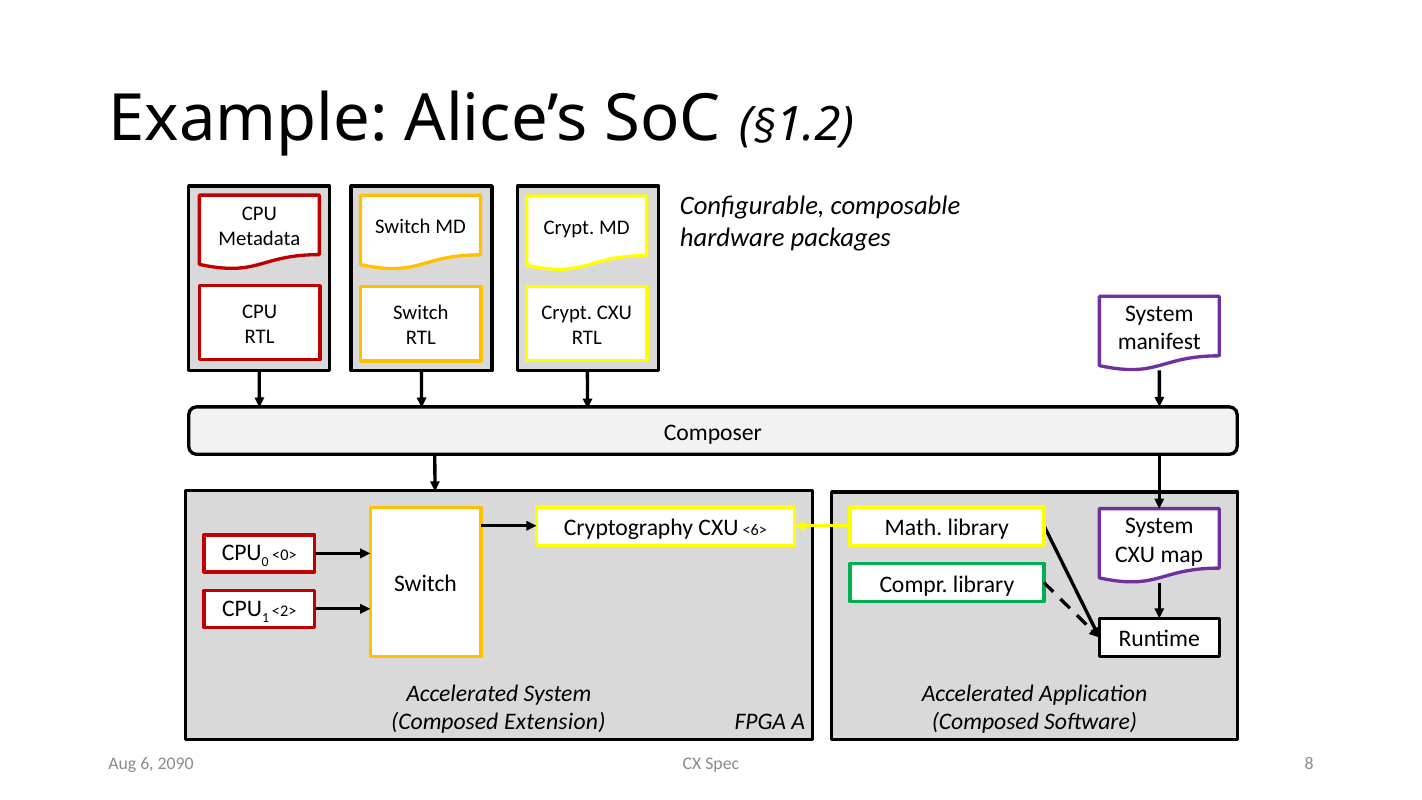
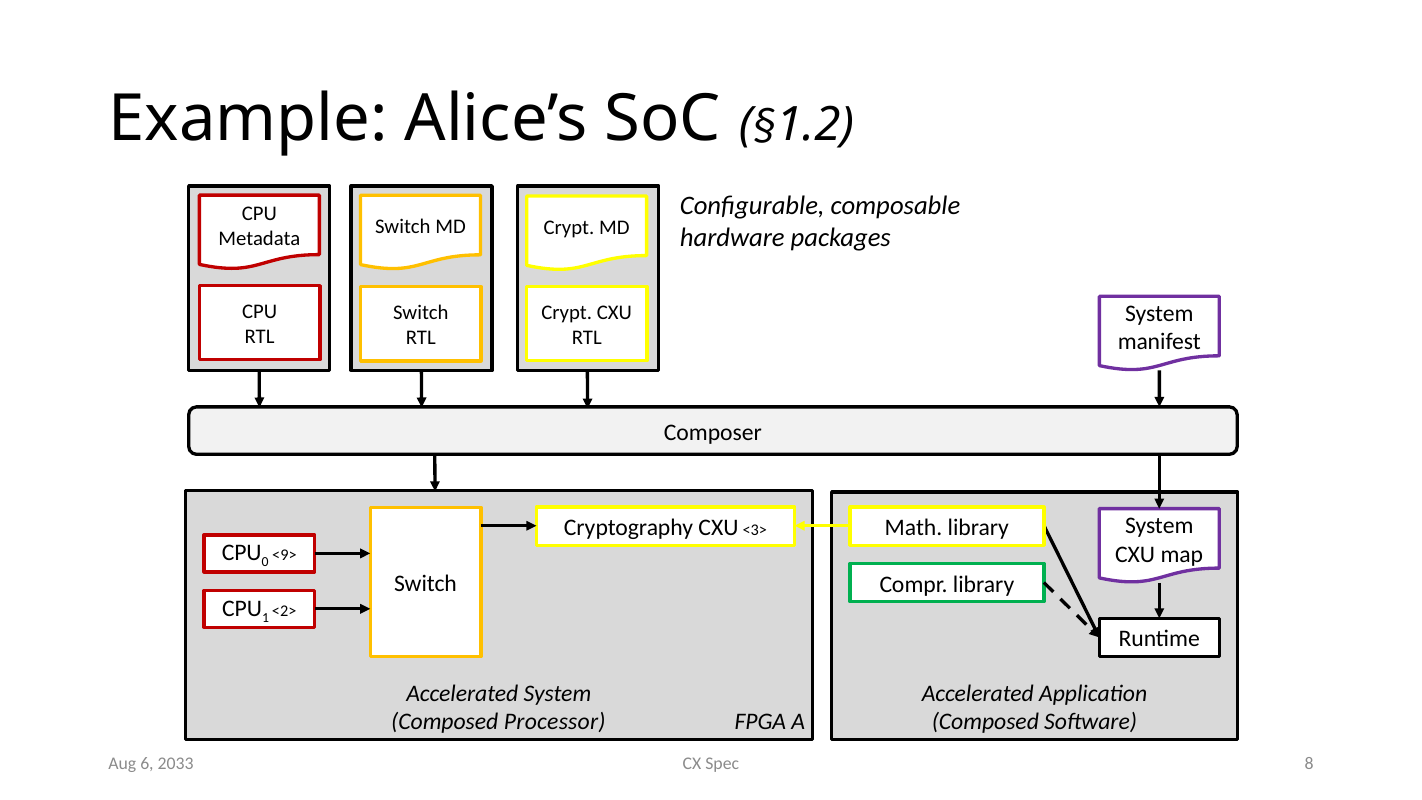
<6>: <6> -> <3> (755, 530)
<0>: <0> -> <9> (284, 555)
Extension: Extension -> Processor (555, 722)
2090: 2090 -> 2033 (176, 764)
